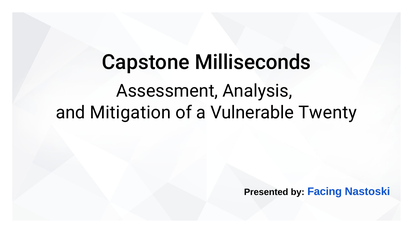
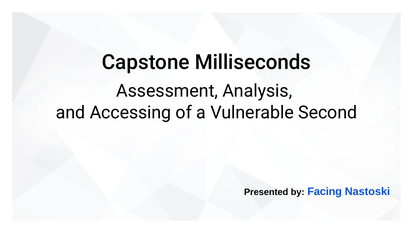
Mitigation: Mitigation -> Accessing (130, 112)
Twenty: Twenty -> Second (328, 112)
